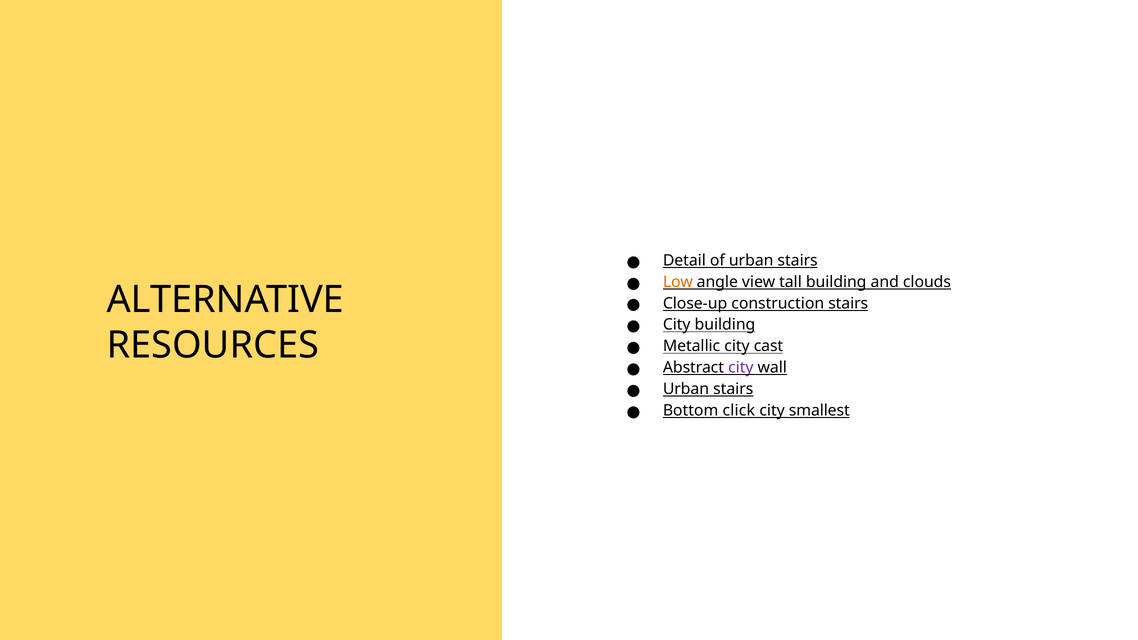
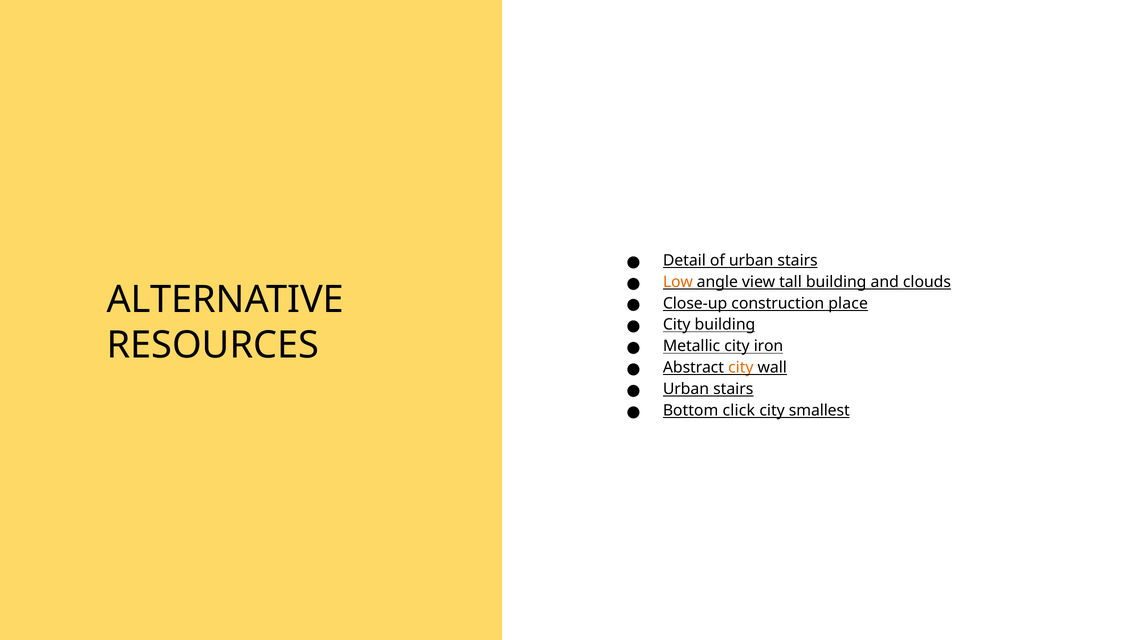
construction stairs: stairs -> place (848, 303)
cast: cast -> iron (768, 346)
city colour: purple -> orange (741, 368)
